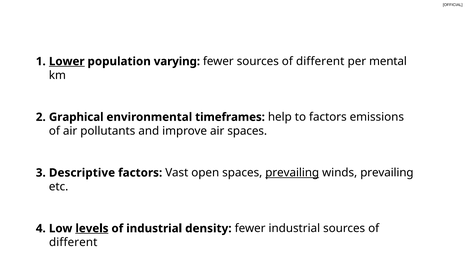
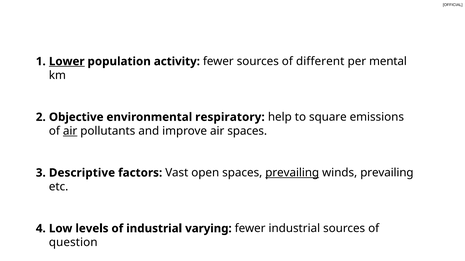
varying: varying -> activity (177, 62)
Graphical: Graphical -> Objective (76, 117)
timeframes: timeframes -> respiratory (230, 117)
to factors: factors -> square (328, 117)
air underline: none -> present (70, 131)
levels underline: present -> none (92, 229)
density: density -> varying (208, 229)
different: different -> question (73, 243)
